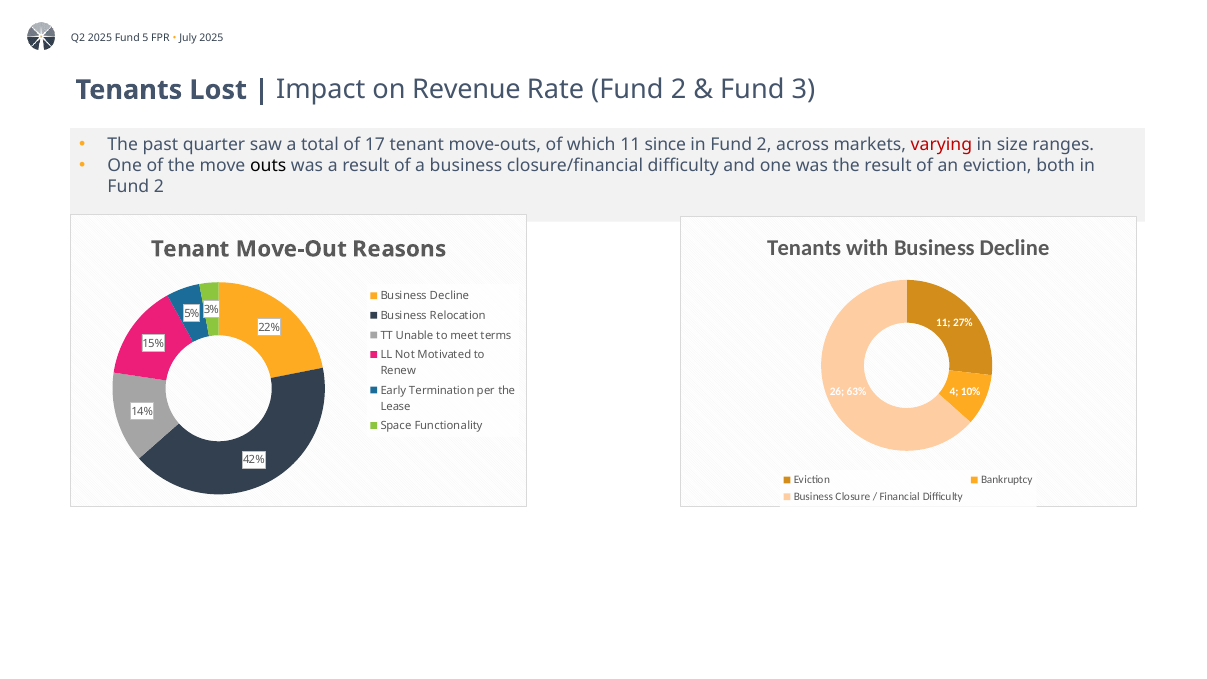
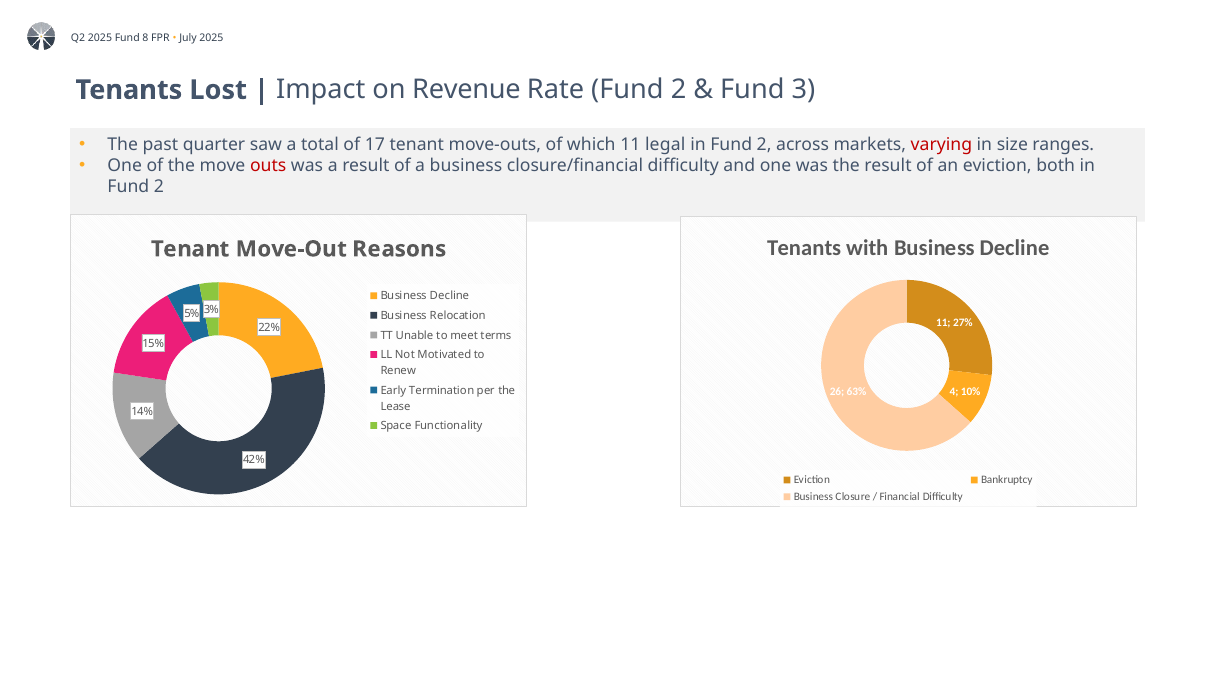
5: 5 -> 8 (146, 38)
since: since -> legal (665, 144)
outs colour: black -> red (268, 166)
